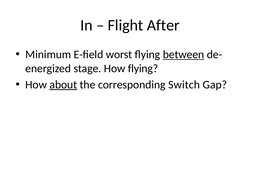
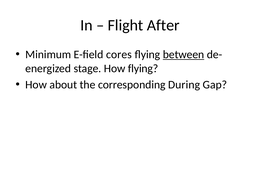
worst: worst -> cores (119, 55)
about underline: present -> none (63, 85)
Switch: Switch -> During (184, 85)
